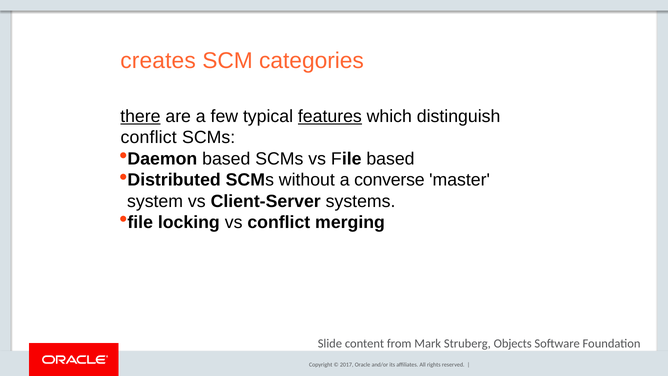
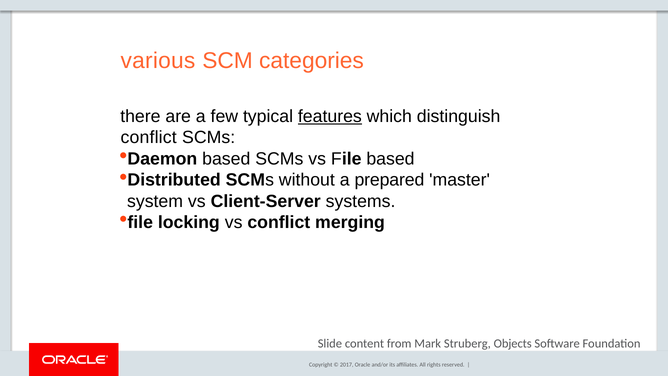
creates: creates -> various (158, 61)
there underline: present -> none (140, 116)
converse: converse -> prepared (389, 180)
